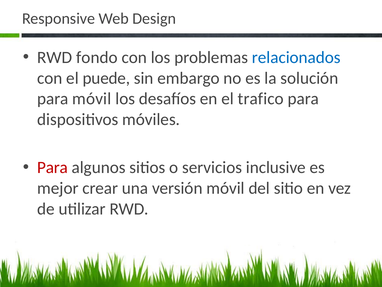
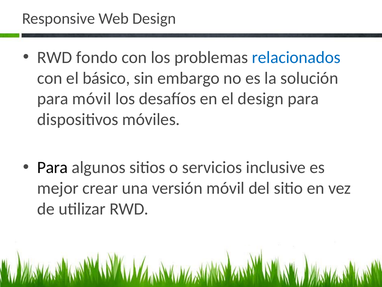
puede: puede -> básico (106, 78)
el trafico: trafico -> design (261, 99)
Para colour: red -> black (53, 167)
